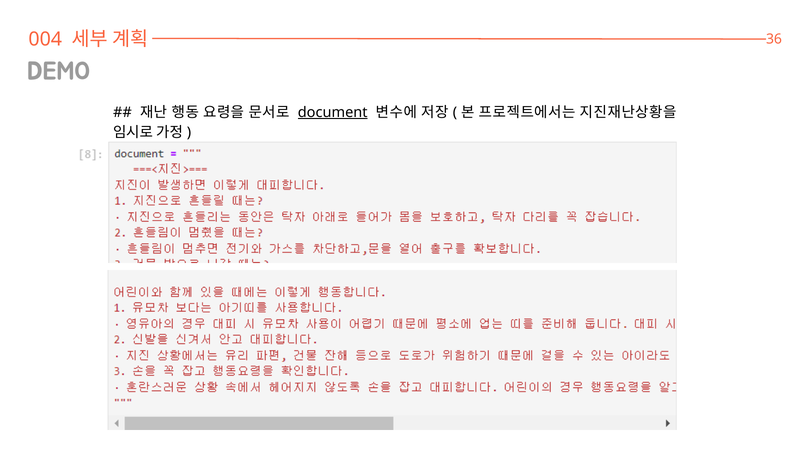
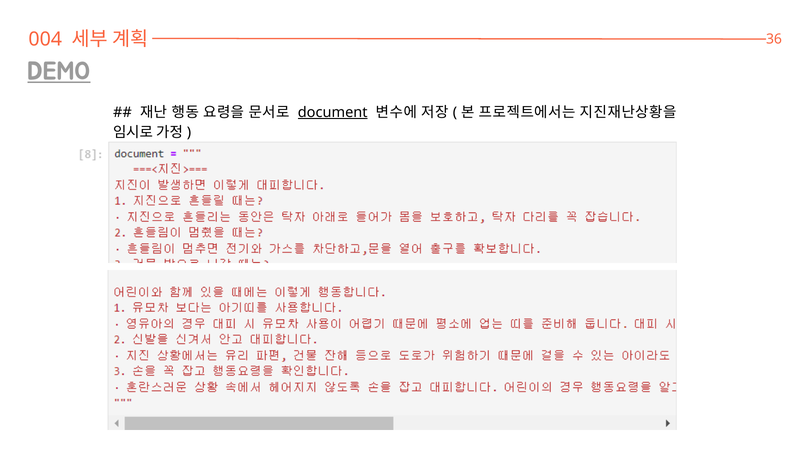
DEMO underline: none -> present (59, 72)
